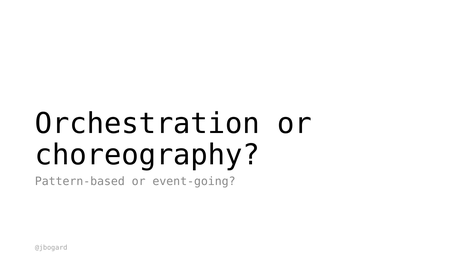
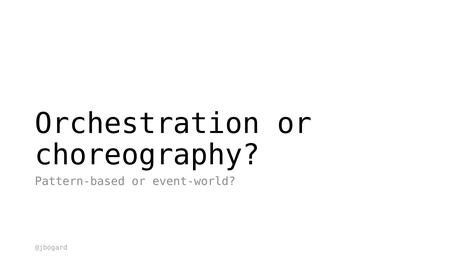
event-going: event-going -> event-world (194, 181)
